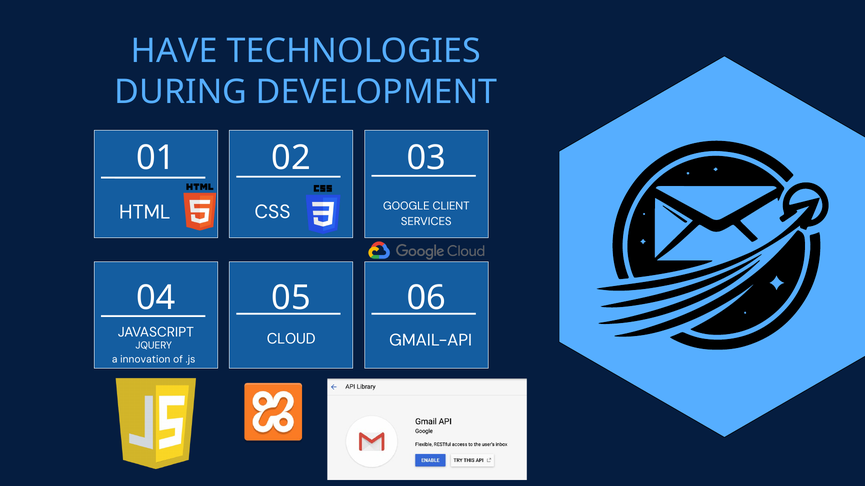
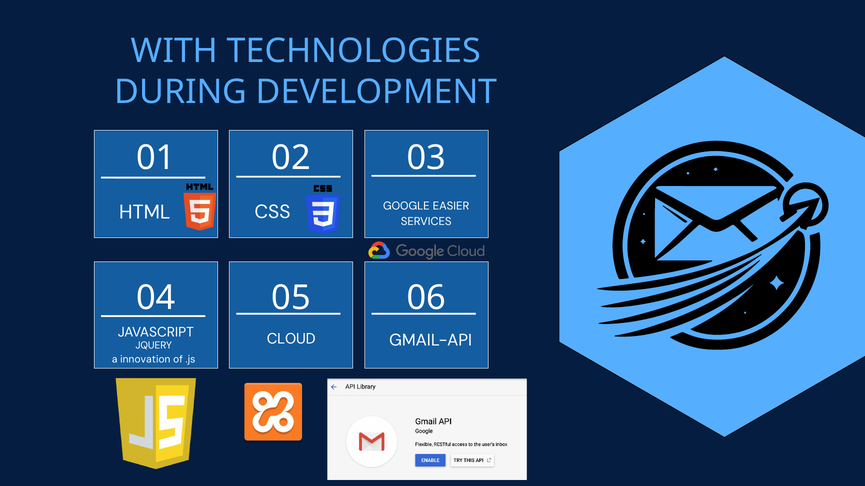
HAVE: HAVE -> WITH (175, 51)
CLIENT: CLIENT -> EASIER (451, 206)
